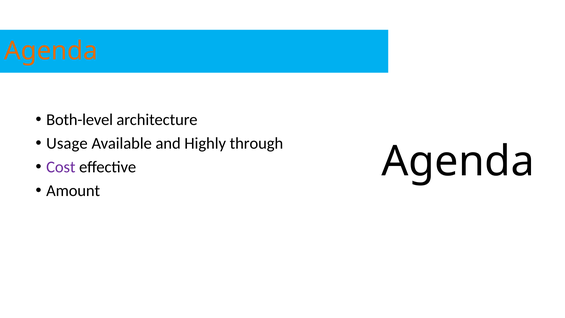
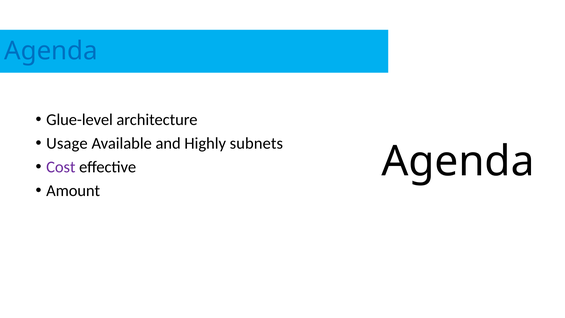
Agenda colour: orange -> blue (51, 51)
Both-level: Both-level -> Glue-level (80, 120)
through: through -> subnets (256, 143)
